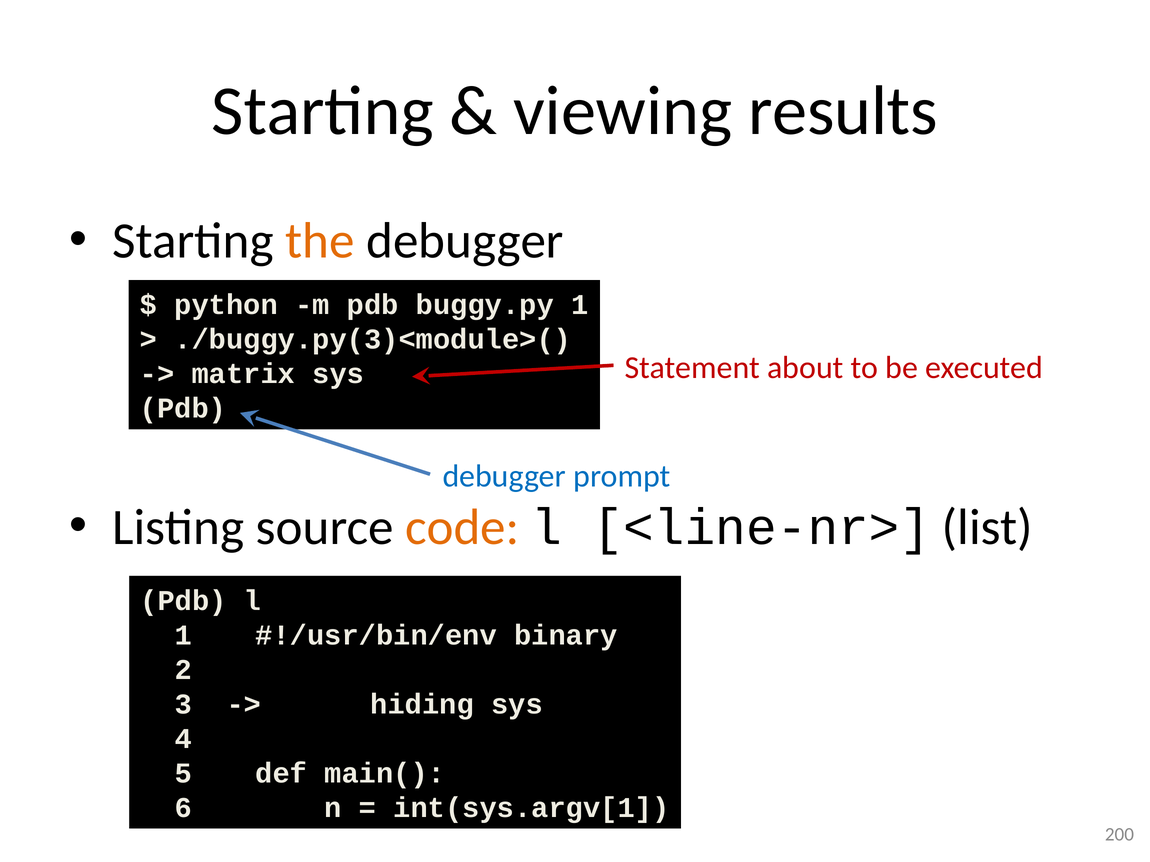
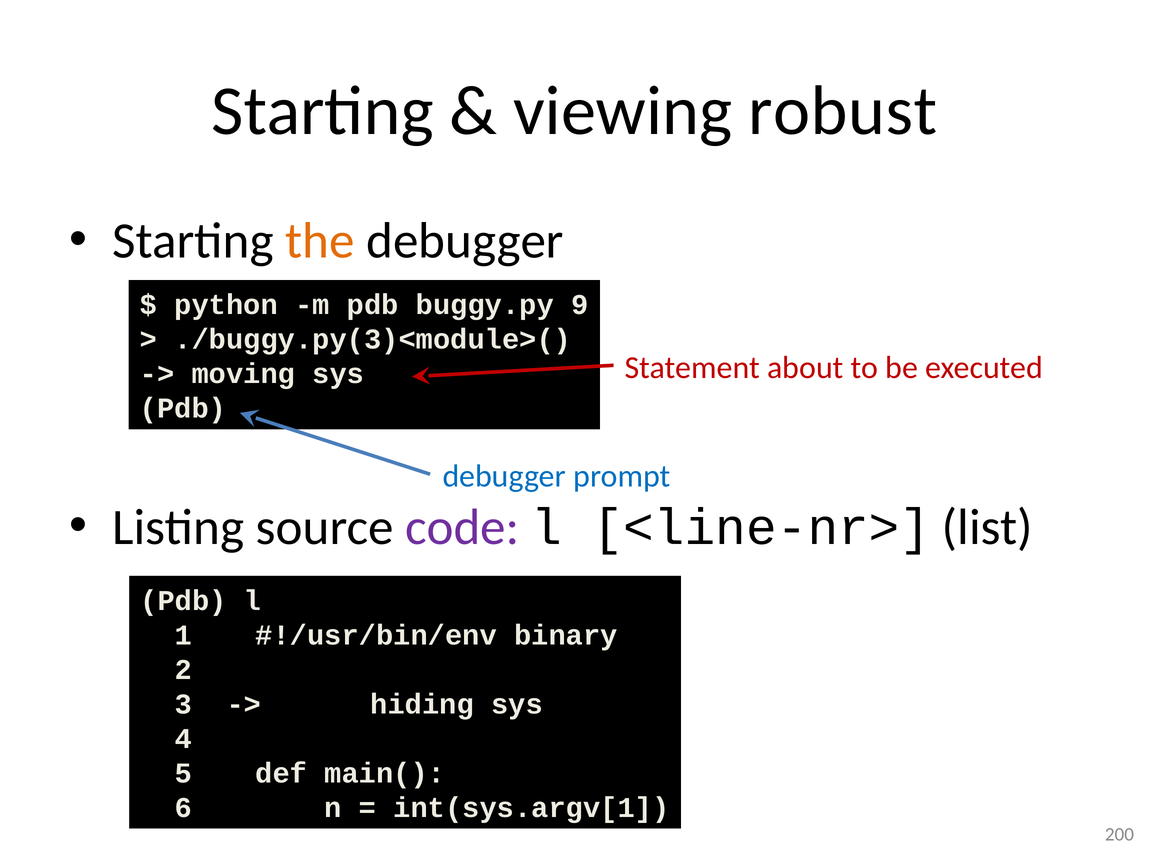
results: results -> robust (843, 111)
buggy.py 1: 1 -> 9 (580, 305)
matrix: matrix -> moving (243, 374)
code colour: orange -> purple (462, 528)
